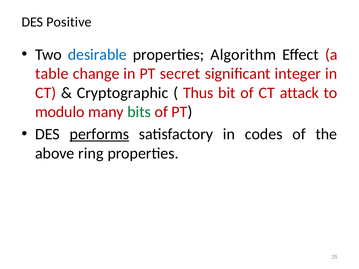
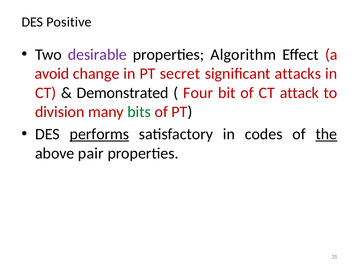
desirable colour: blue -> purple (97, 55)
table: table -> avoid (52, 74)
integer: integer -> attacks (298, 74)
Cryptographic: Cryptographic -> Demonstrated (123, 93)
Thus: Thus -> Four (198, 93)
modulo: modulo -> division (60, 112)
the underline: none -> present (326, 134)
ring: ring -> pair (91, 154)
